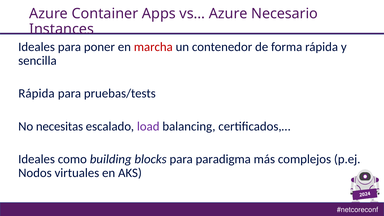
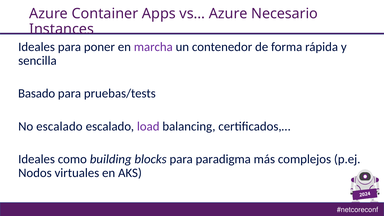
marcha colour: red -> purple (153, 47)
Rápida: Rápida -> Basado (37, 94)
No necesitas: necesitas -> escalado (59, 126)
